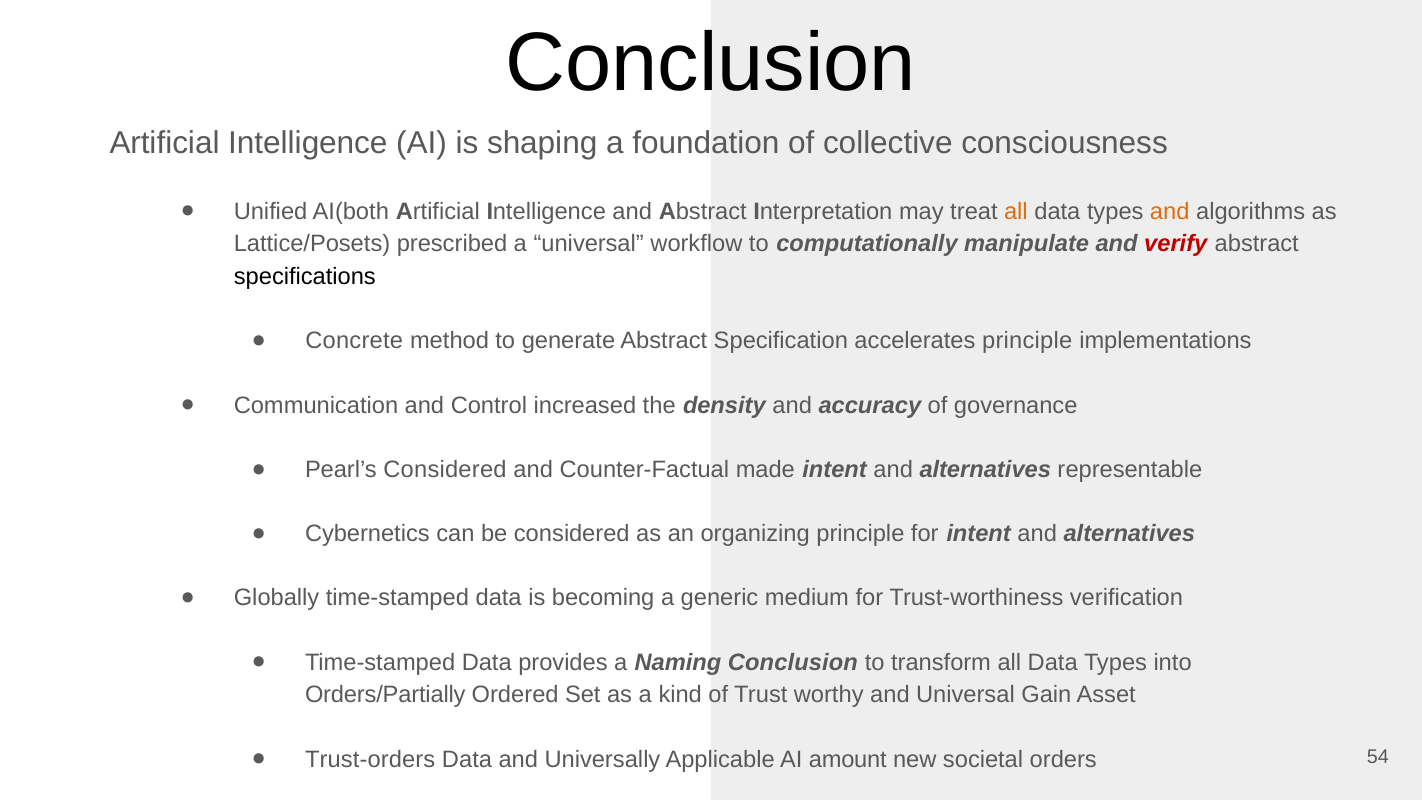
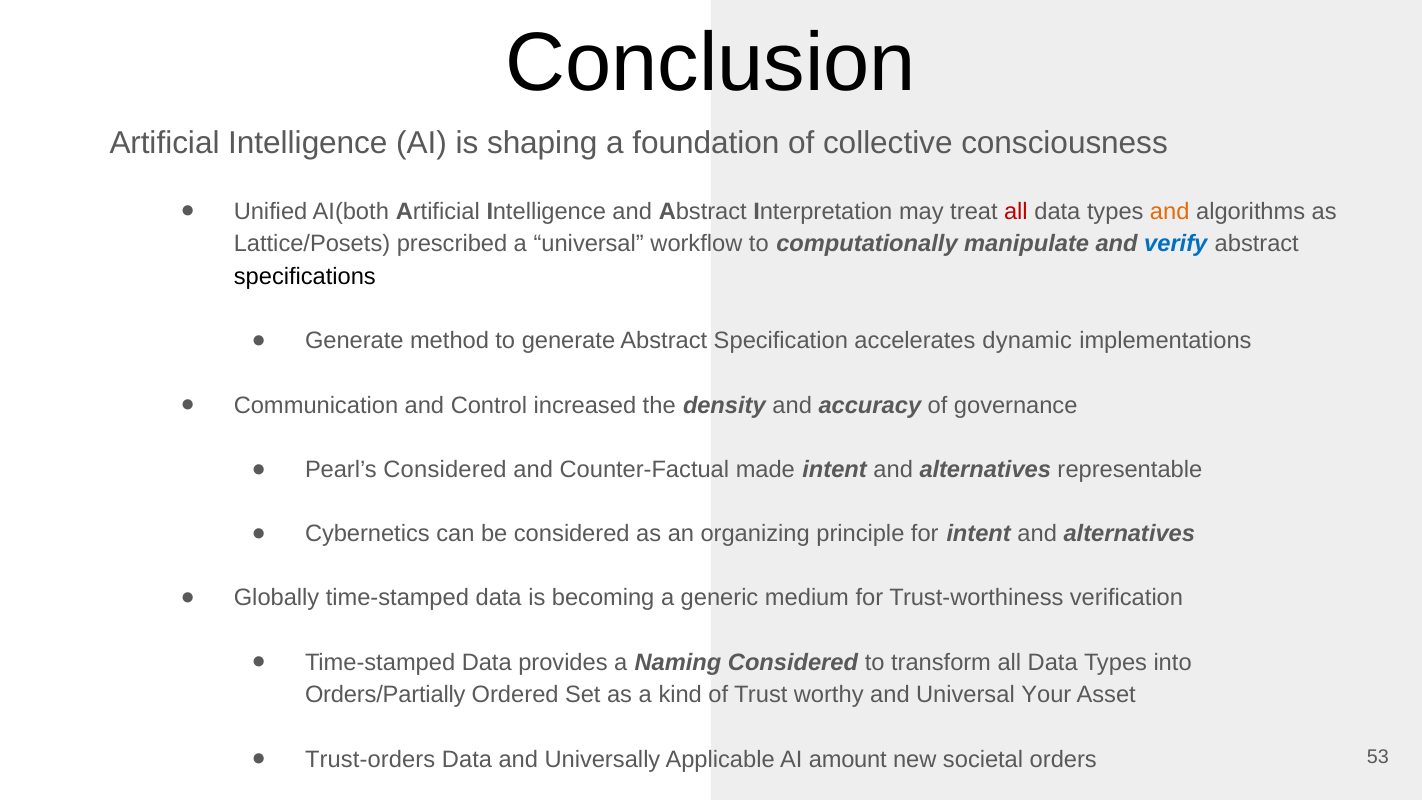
all colour: orange -> red (1016, 211)
verify colour: red -> blue (1176, 244)
Concrete: Concrete -> Generate (354, 341)
accelerates principle: principle -> dynamic (1027, 341)
Naming Conclusion: Conclusion -> Considered (793, 662)
Gain: Gain -> Your (1046, 695)
54: 54 -> 53 (1378, 757)
